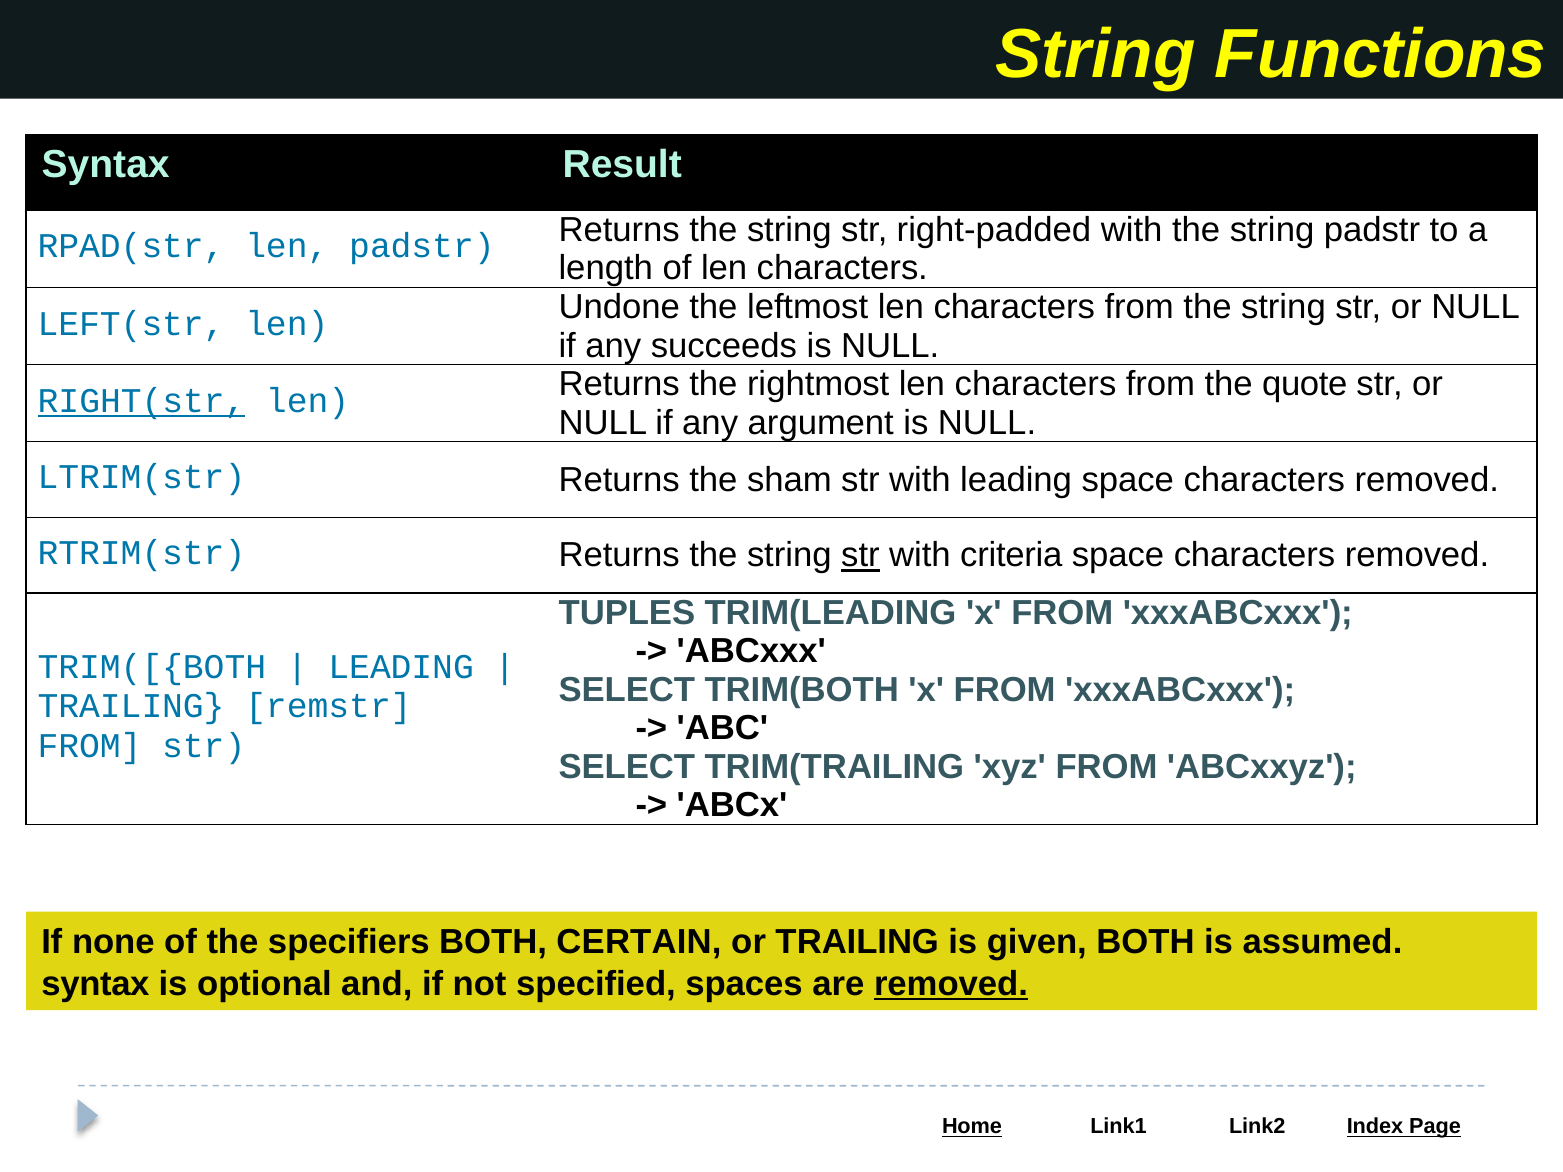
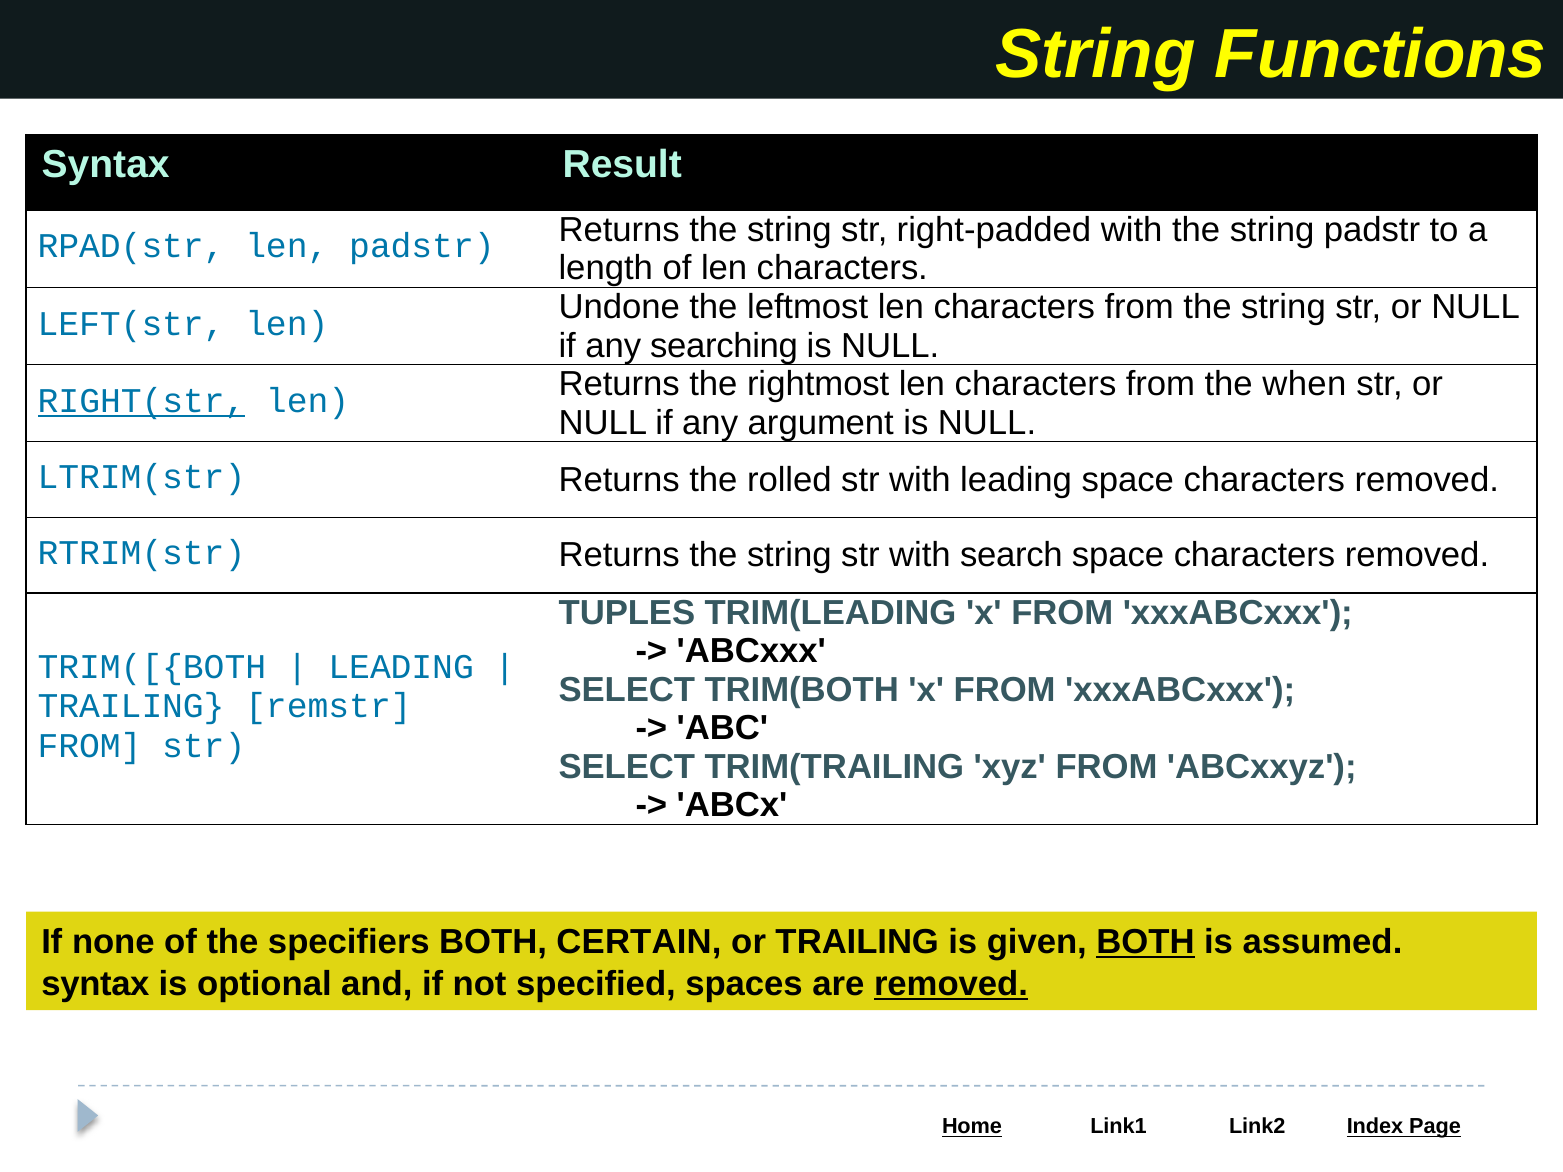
succeeds: succeeds -> searching (724, 346)
quote: quote -> when (1304, 384)
sham: sham -> rolled (789, 480)
str underline: present -> none (860, 556)
criteria: criteria -> search (1011, 556)
BOTH underline: none -> present (1145, 943)
